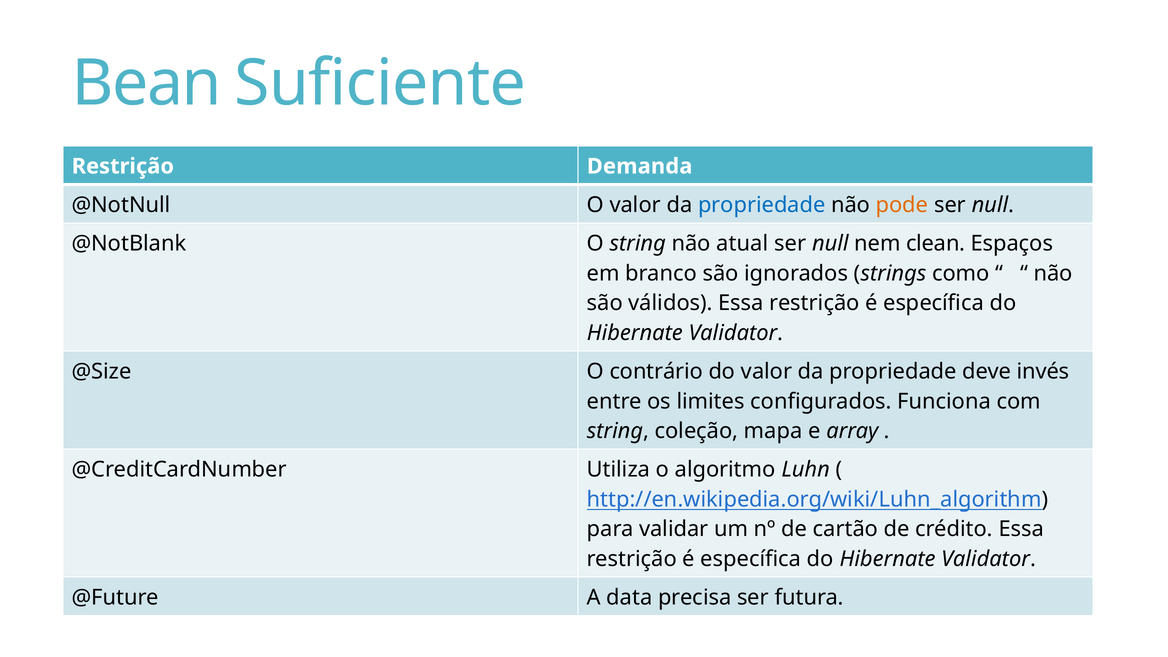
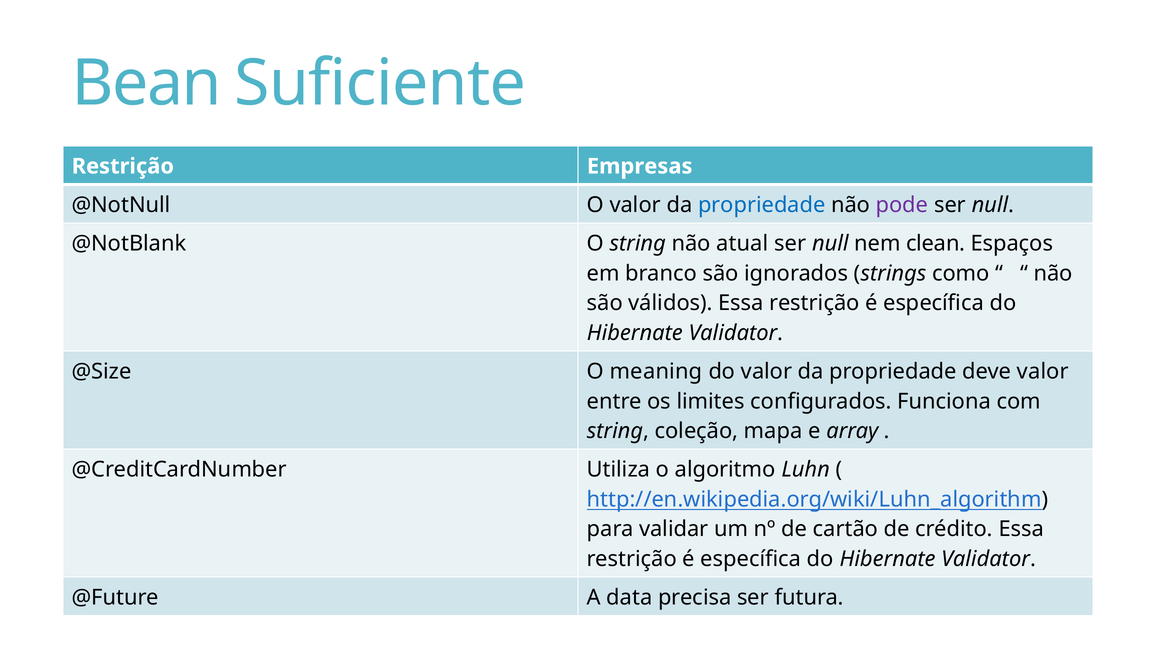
Demanda: Demanda -> Empresas (640, 166)
pode colour: orange -> purple (902, 205)
contrário: contrário -> meaning (656, 371)
deve invés: invés -> valor (1043, 371)
